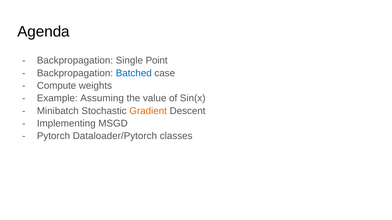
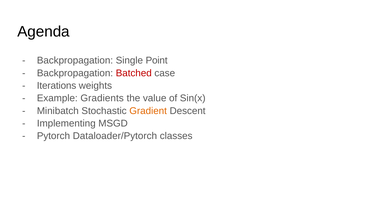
Batched colour: blue -> red (134, 73)
Compute: Compute -> Iterations (57, 86)
Assuming: Assuming -> Gradients (102, 98)
